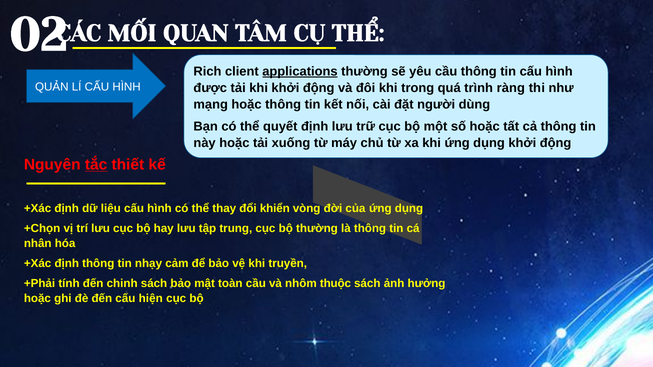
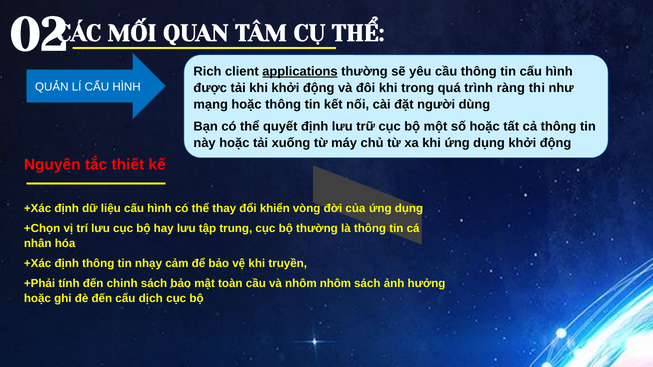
tắc underline: present -> none (96, 165)
nhôm thuộc: thuộc -> nhôm (335, 284)
hiện: hiện -> dịch (151, 298)
